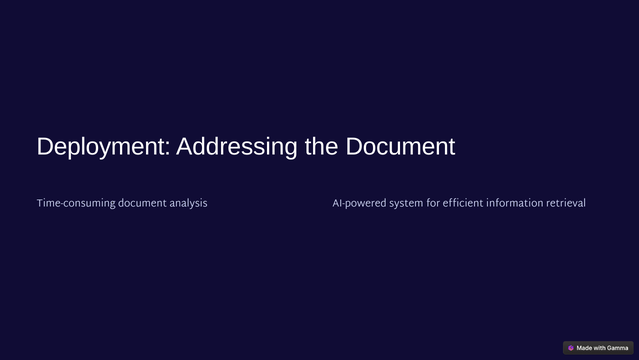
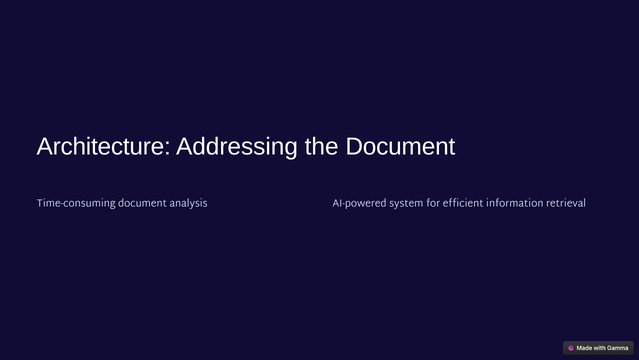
Deployment: Deployment -> Architecture (104, 146)
